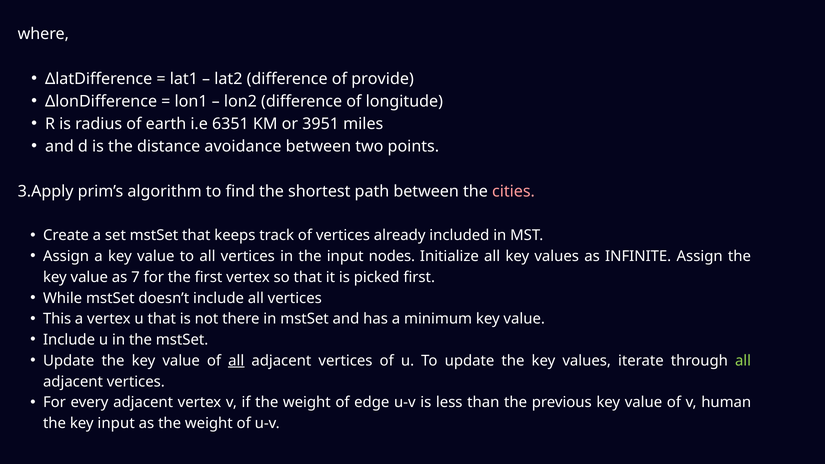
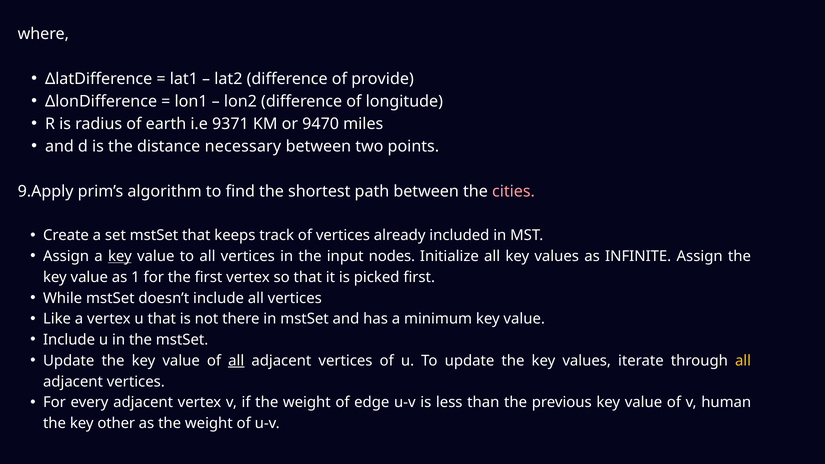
6351: 6351 -> 9371 (230, 124)
3951: 3951 -> 9470 (321, 124)
avoidance: avoidance -> necessary (243, 146)
3.Apply: 3.Apply -> 9.Apply (46, 191)
key underline: none -> present (120, 256)
7: 7 -> 1 (135, 277)
This: This -> Like (57, 319)
all colour: light green -> yellow (743, 361)
key input: input -> other (116, 423)
